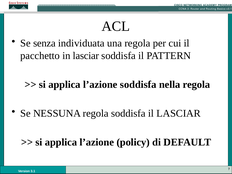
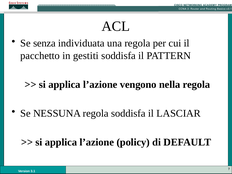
in lasciar: lasciar -> gestiti (86, 56)
l’azione soddisfa: soddisfa -> vengono (138, 84)
